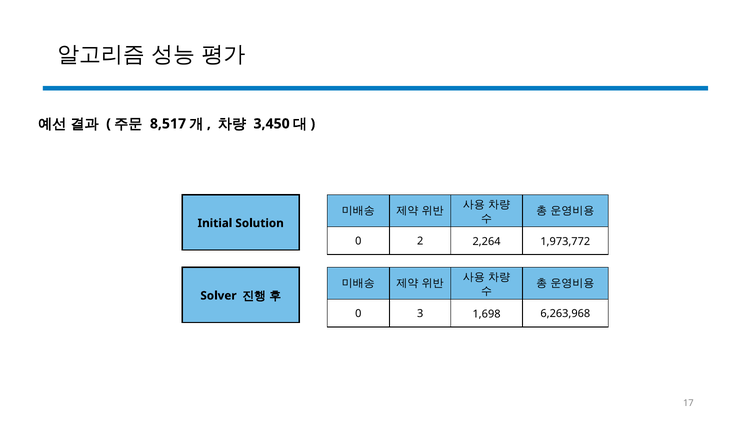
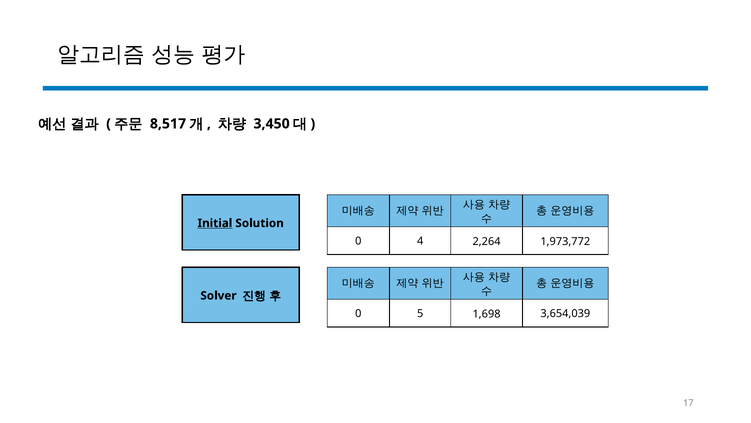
Initial underline: none -> present (215, 223)
2: 2 -> 4 (420, 241)
3: 3 -> 5 (420, 313)
6,263,968: 6,263,968 -> 3,654,039 (565, 313)
